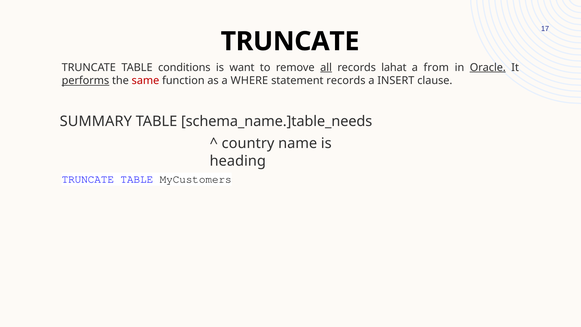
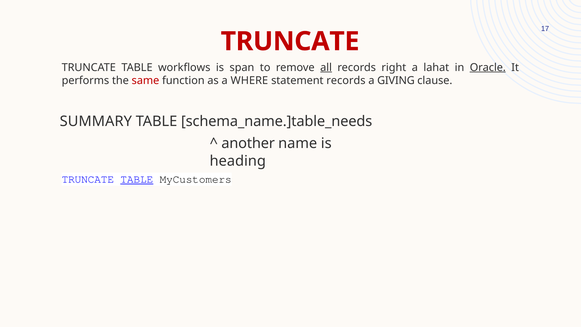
TRUNCATE colour: black -> red (290, 41)
conditions: conditions -> workflows (184, 67)
want: want -> span (242, 67)
lahat: lahat -> right (394, 67)
from: from -> lahat (436, 67)
performs underline: present -> none (85, 80)
INSERT: INSERT -> GIVING (396, 80)
country: country -> another (248, 143)
TABLE underline: none -> present (137, 179)
